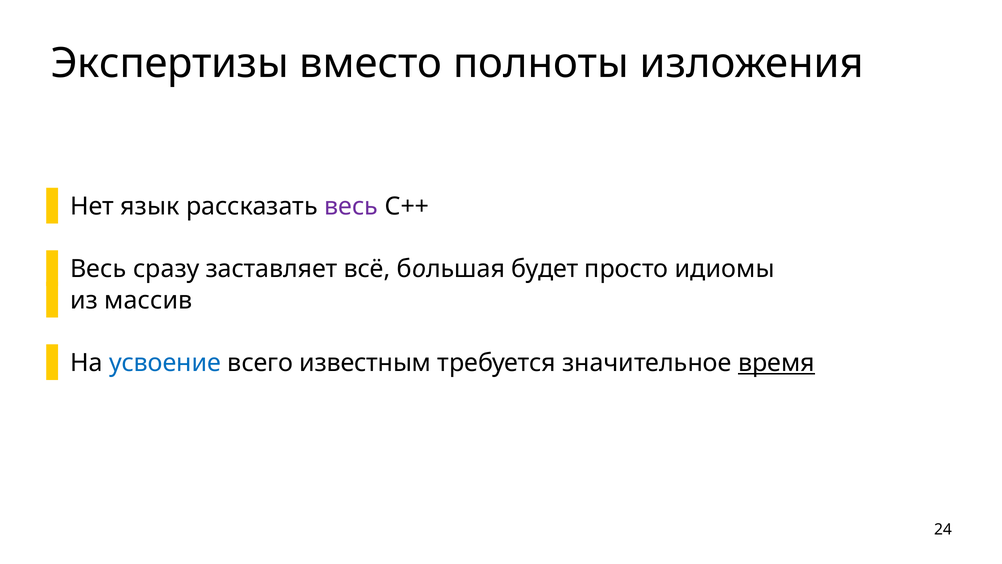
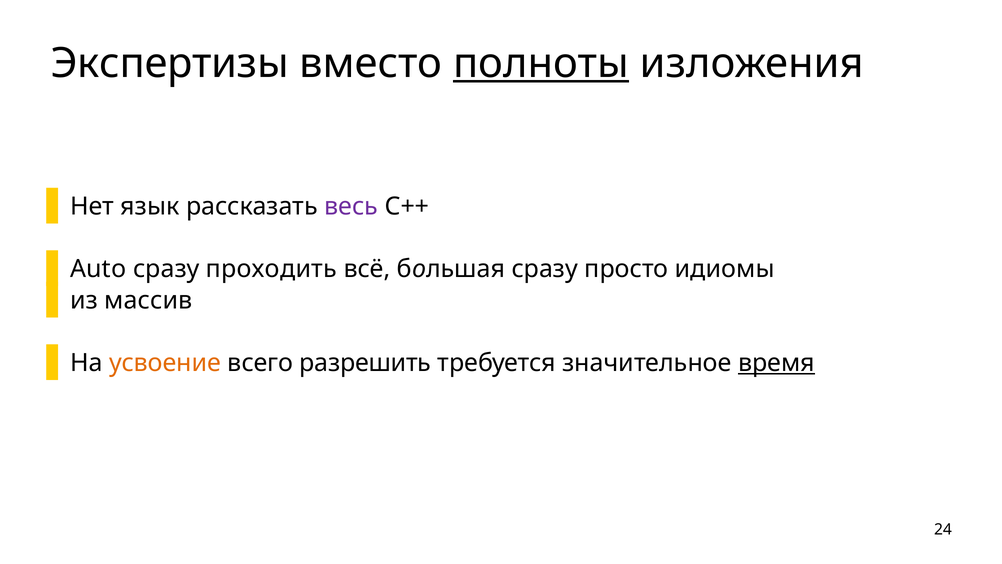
полноты underline: none -> present (541, 63)
Весь: Весь -> Auto (98, 269)
заставляет: заставляет -> проходить (271, 269)
большая будет: будет -> сразу (545, 269)
усвоение colour: blue -> orange (165, 363)
известным: известным -> разрешить (365, 363)
